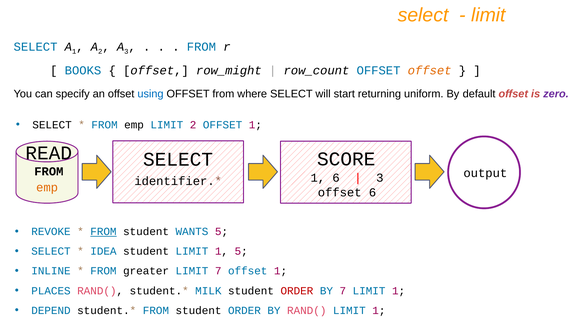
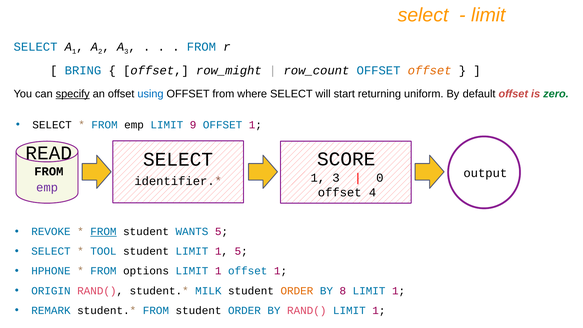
BOOKS: BOOKS -> BRING (83, 71)
specify underline: none -> present (73, 94)
zero colour: purple -> green (556, 94)
LIMIT 2: 2 -> 9 (193, 125)
1 6: 6 -> 3 (336, 178)
3: 3 -> 0 (380, 178)
emp colour: orange -> purple (47, 187)
offset 6: 6 -> 4 (373, 192)
IDEA: IDEA -> TOOL (103, 251)
INLINE: INLINE -> HPHONE (51, 271)
greater: greater -> options (146, 271)
7: 7 -> 1 (218, 271)
PLACES: PLACES -> ORIGIN (51, 291)
ORDER colour: red -> orange (297, 291)
BY 7: 7 -> 8 (343, 291)
DEPEND: DEPEND -> REMARK (51, 310)
